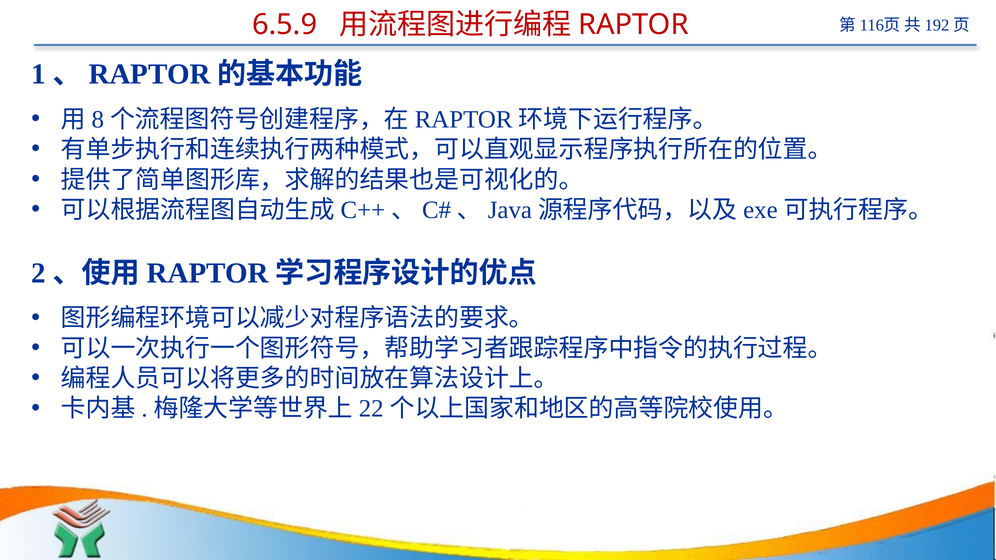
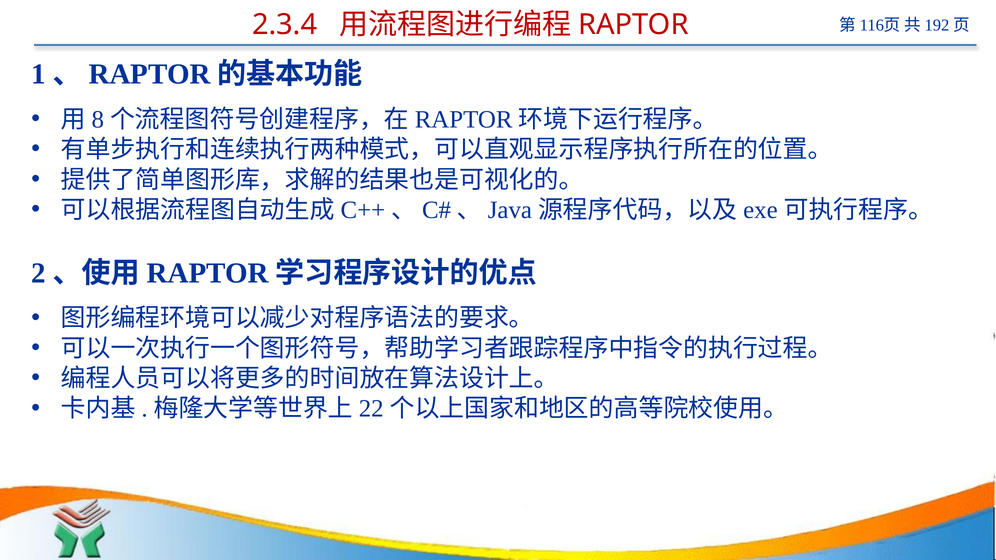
6.5.9: 6.5.9 -> 2.3.4 (285, 25)
